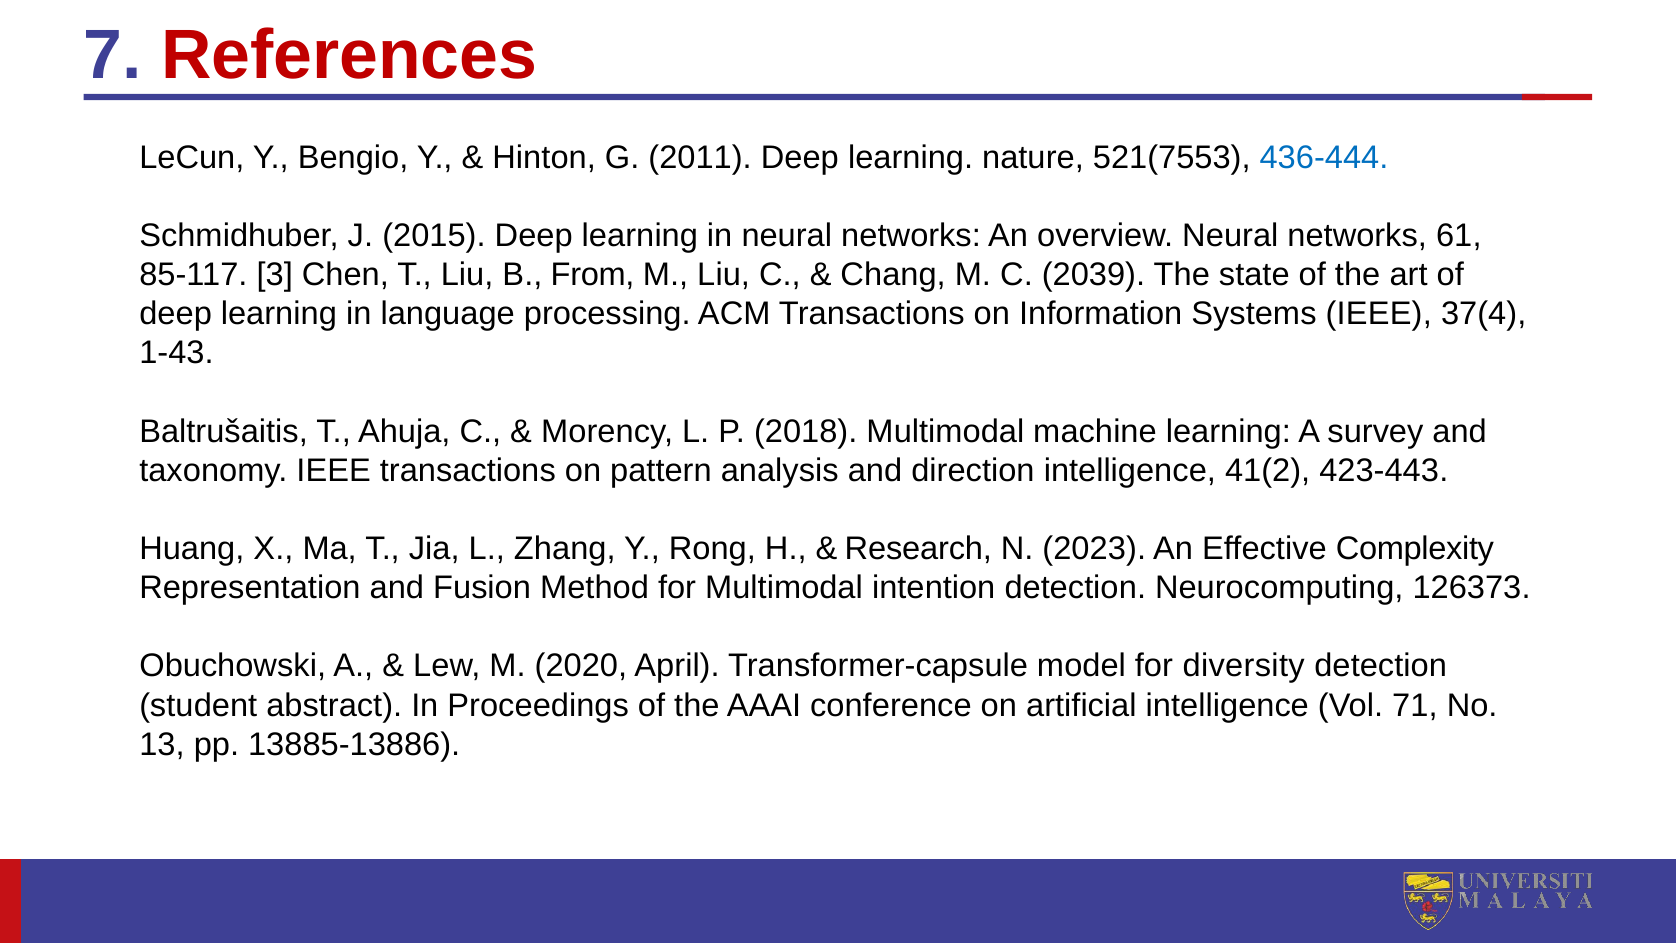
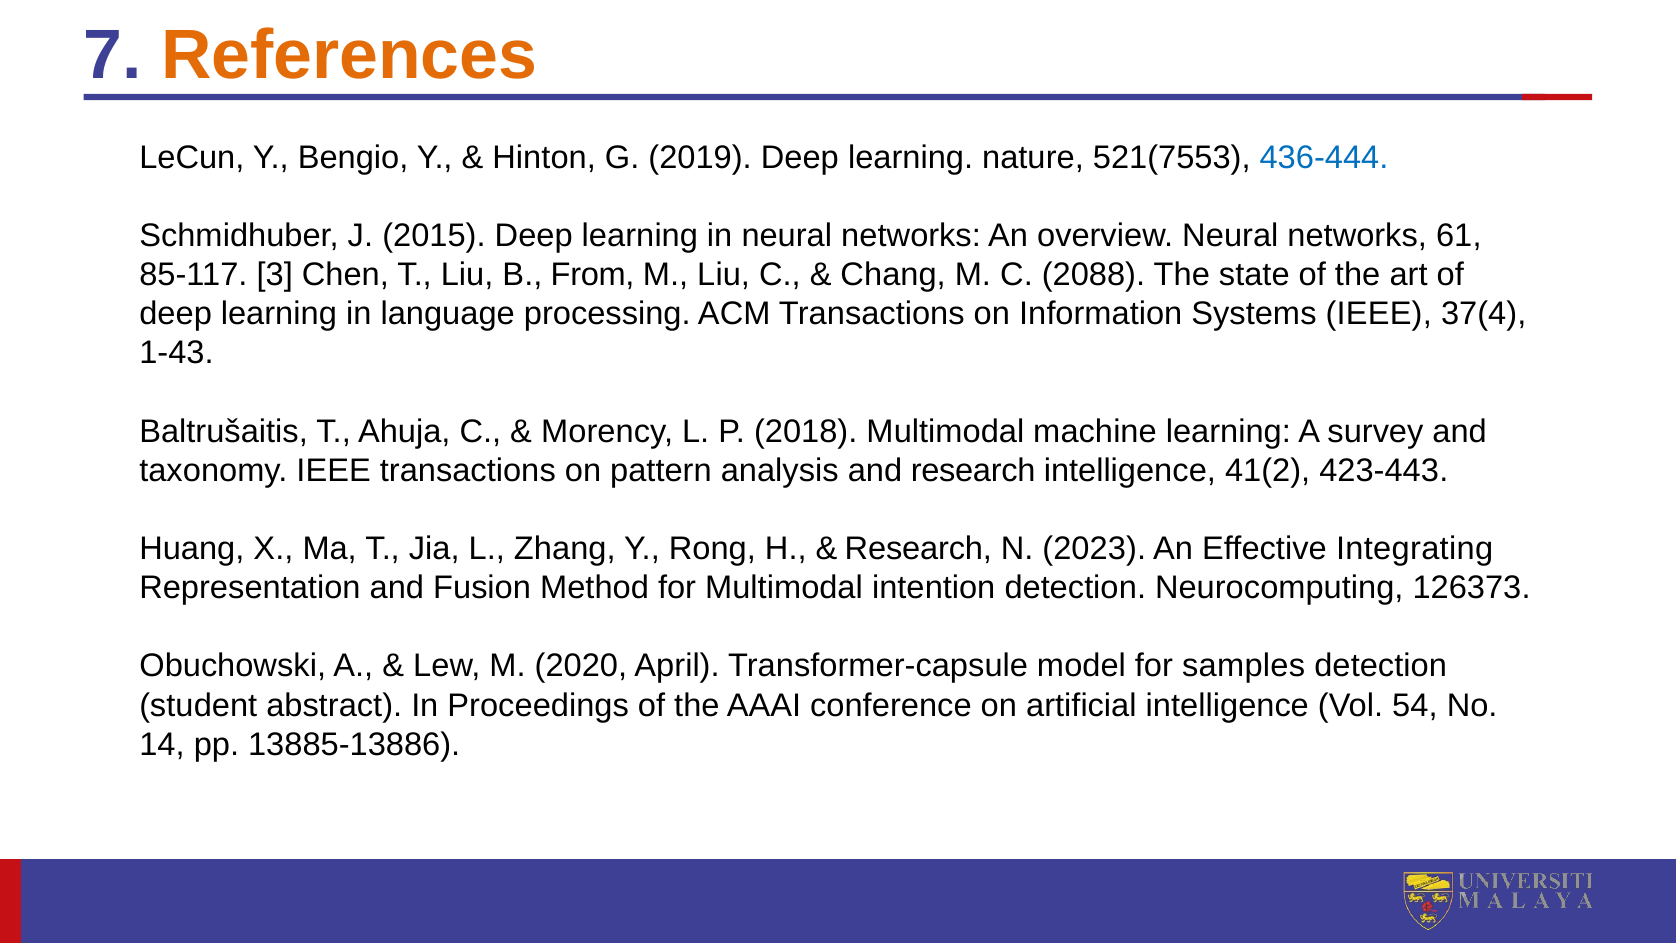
References colour: red -> orange (349, 55)
2011: 2011 -> 2019 (700, 157)
2039: 2039 -> 2088 (1093, 275)
and direction: direction -> research (973, 470)
Complexity: Complexity -> Integrating (1415, 549)
diversity: diversity -> samples (1244, 666)
71: 71 -> 54 (1415, 705)
13: 13 -> 14 (162, 744)
